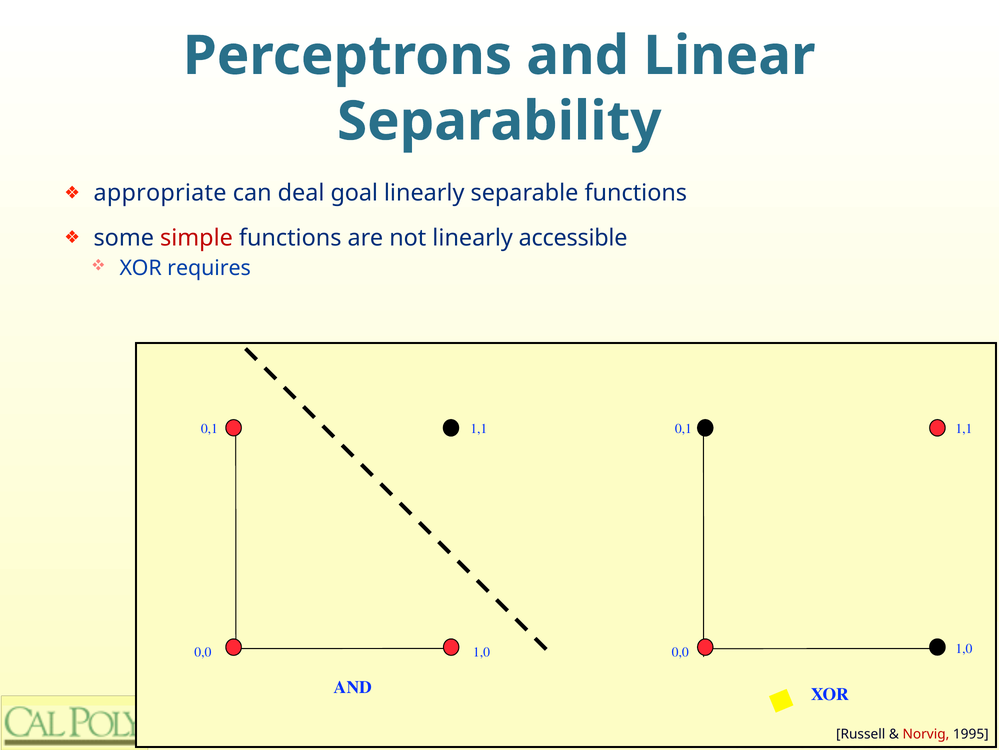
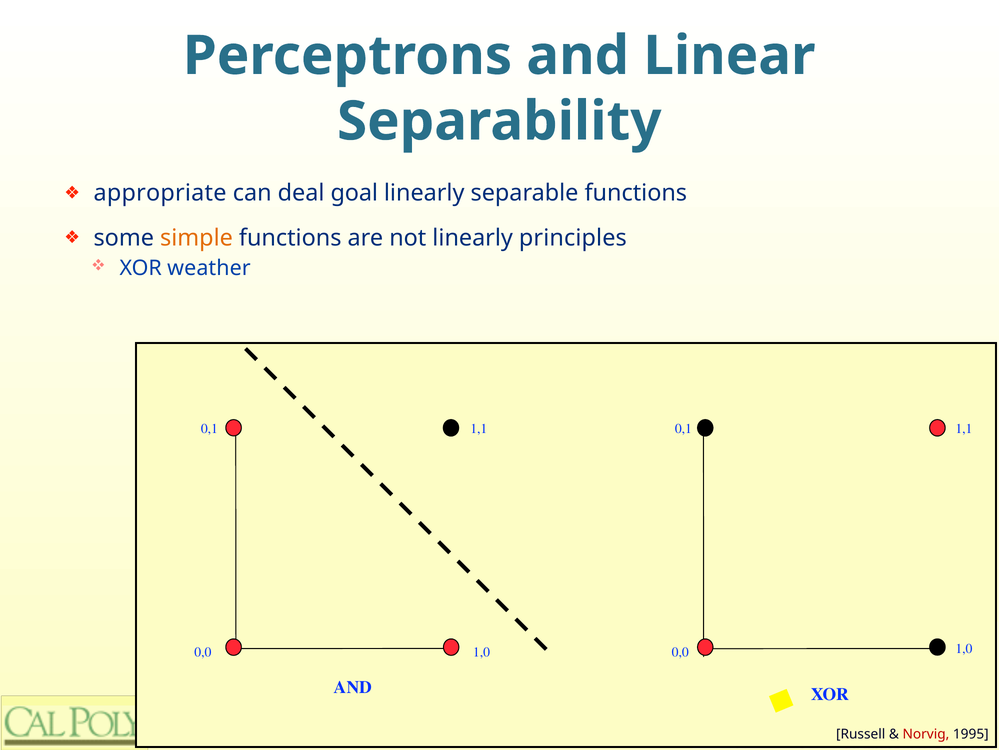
simple colour: red -> orange (196, 238)
accessible: accessible -> principles (573, 238)
requires: requires -> weather (209, 268)
